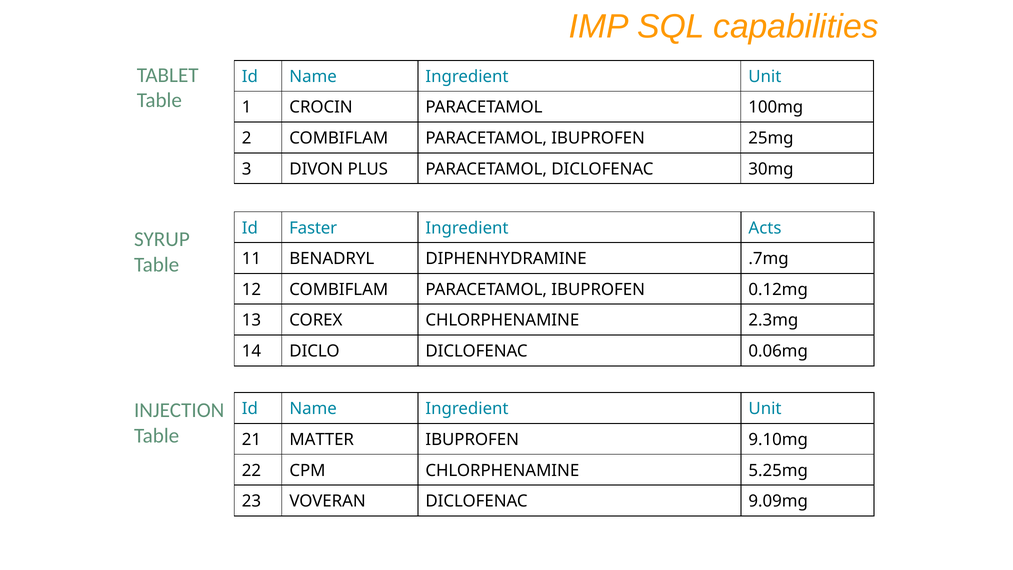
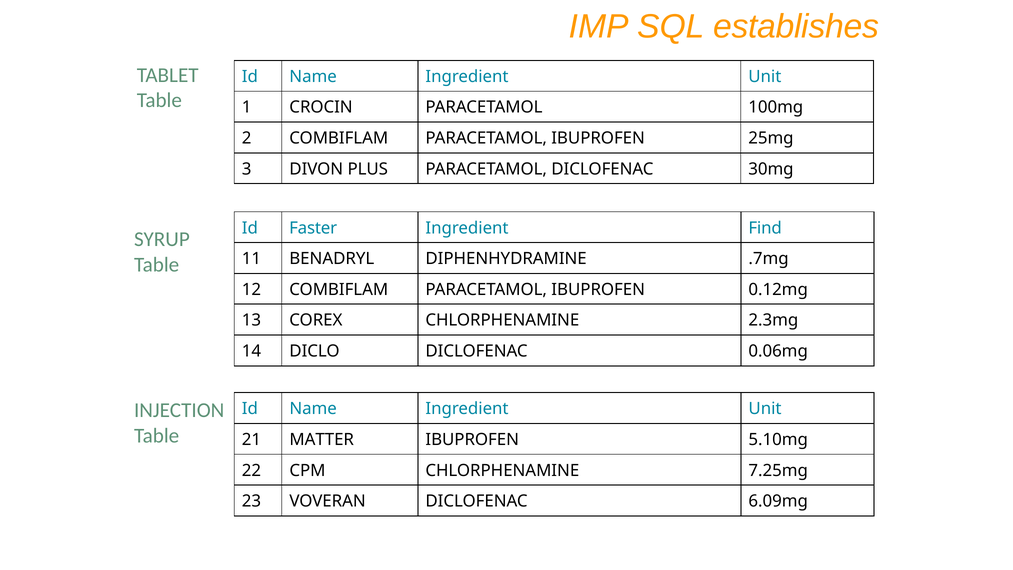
capabilities: capabilities -> establishes (796, 26)
Acts: Acts -> Find (765, 228)
9.10mg: 9.10mg -> 5.10mg (778, 440)
5.25mg: 5.25mg -> 7.25mg (778, 470)
9.09mg: 9.09mg -> 6.09mg (778, 501)
